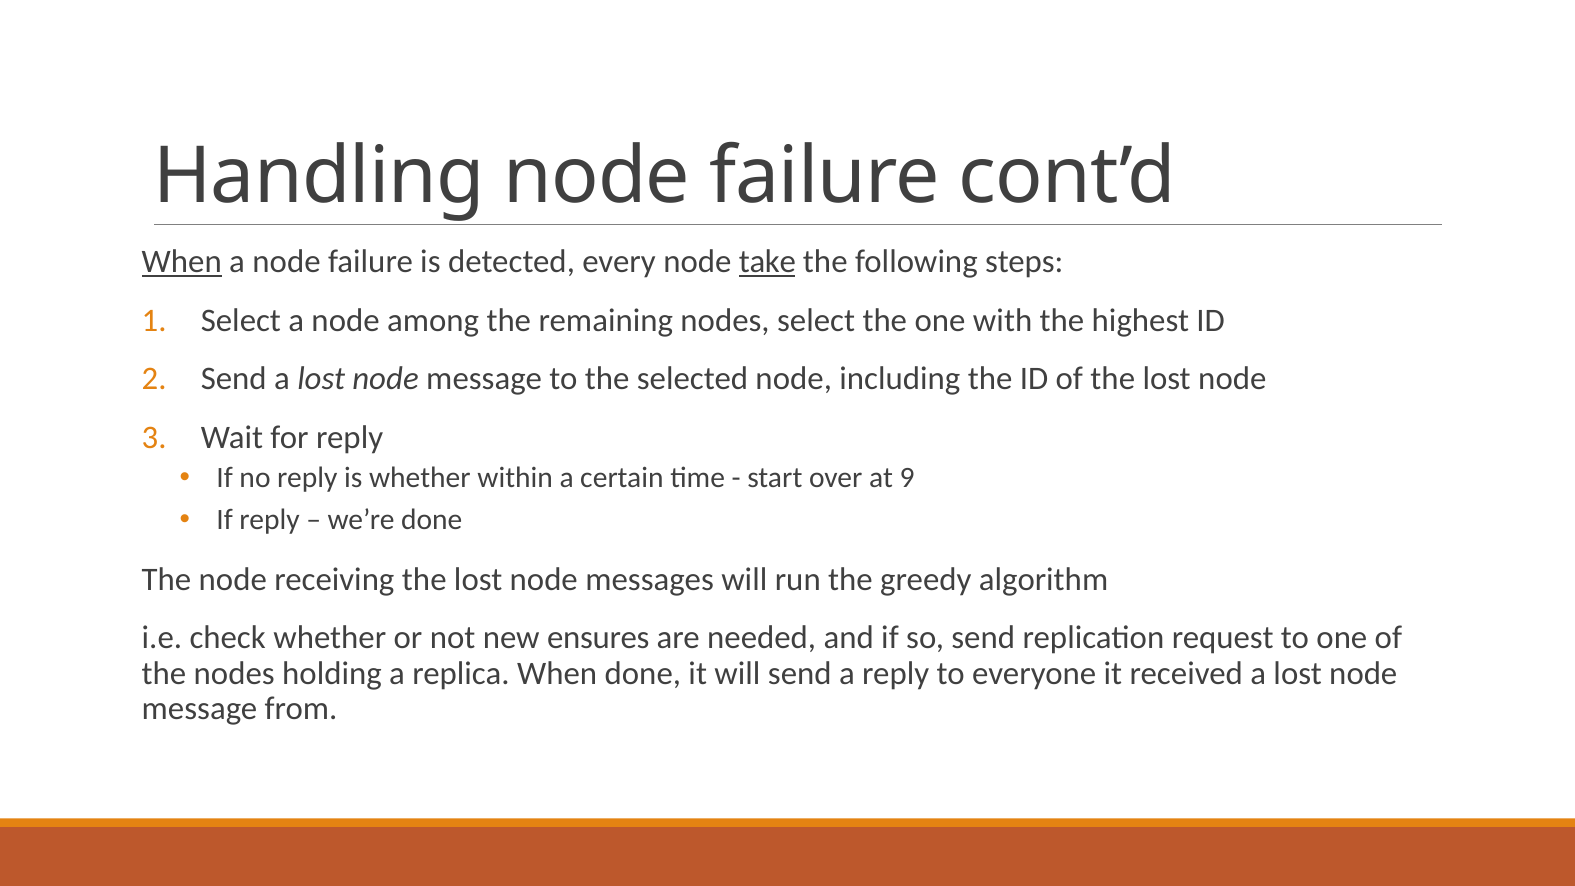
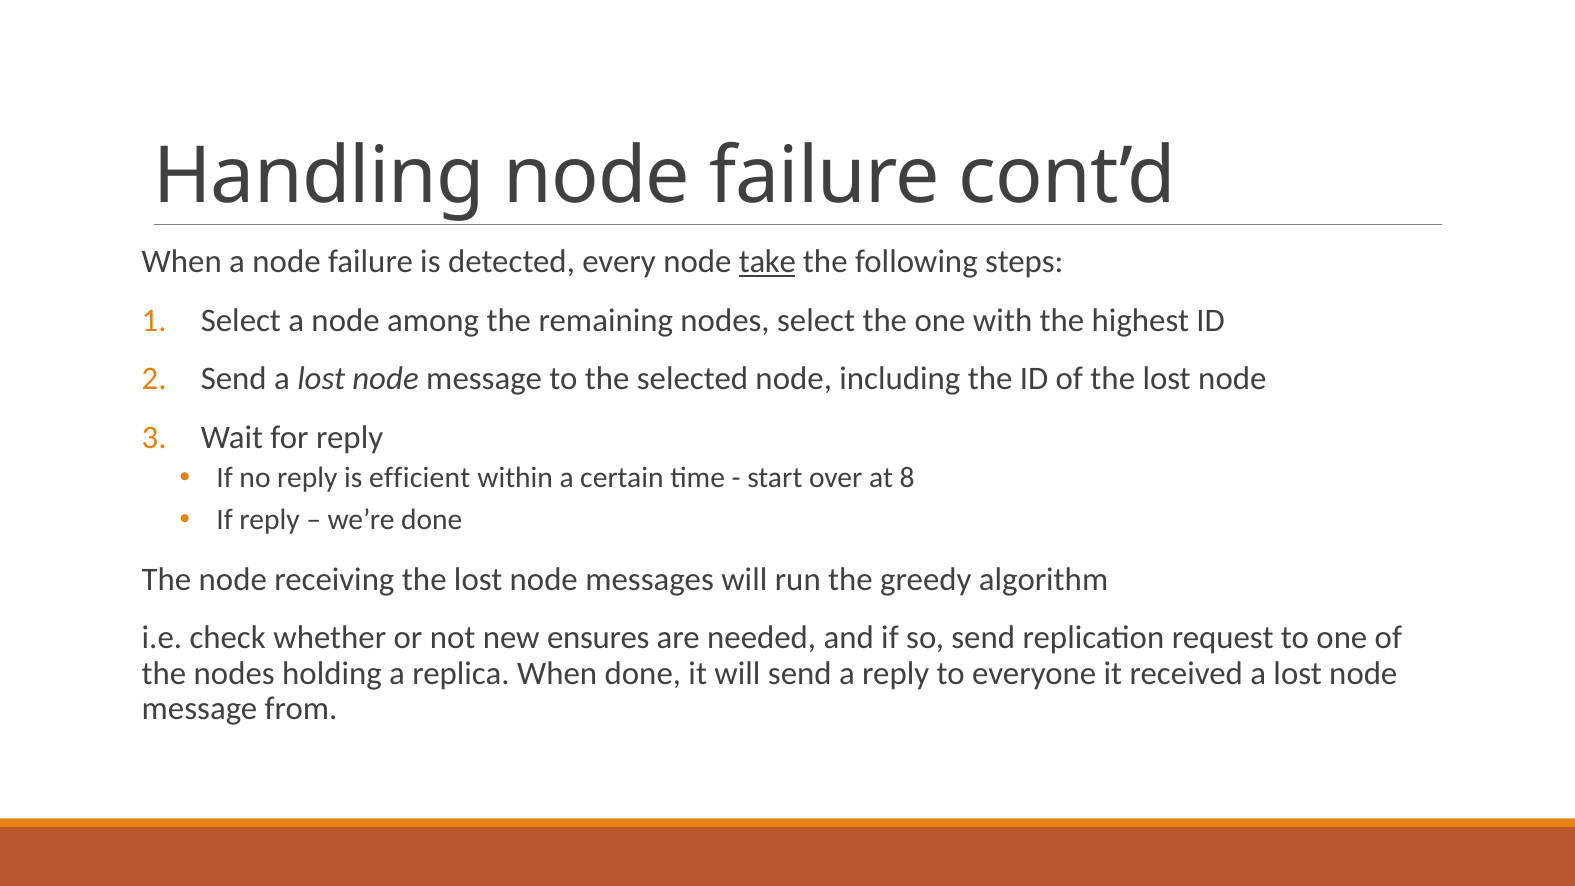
When underline: present -> none (182, 262)
is whether: whether -> efficient (420, 478)
9: 9 -> 8 (907, 478)
